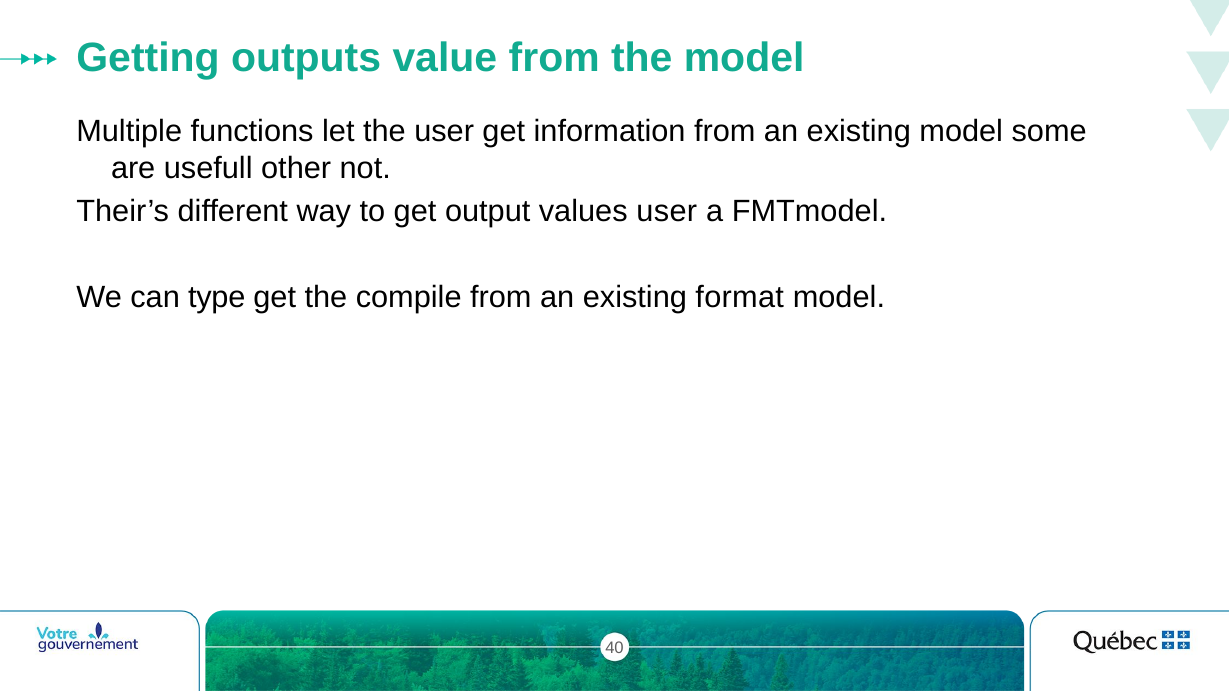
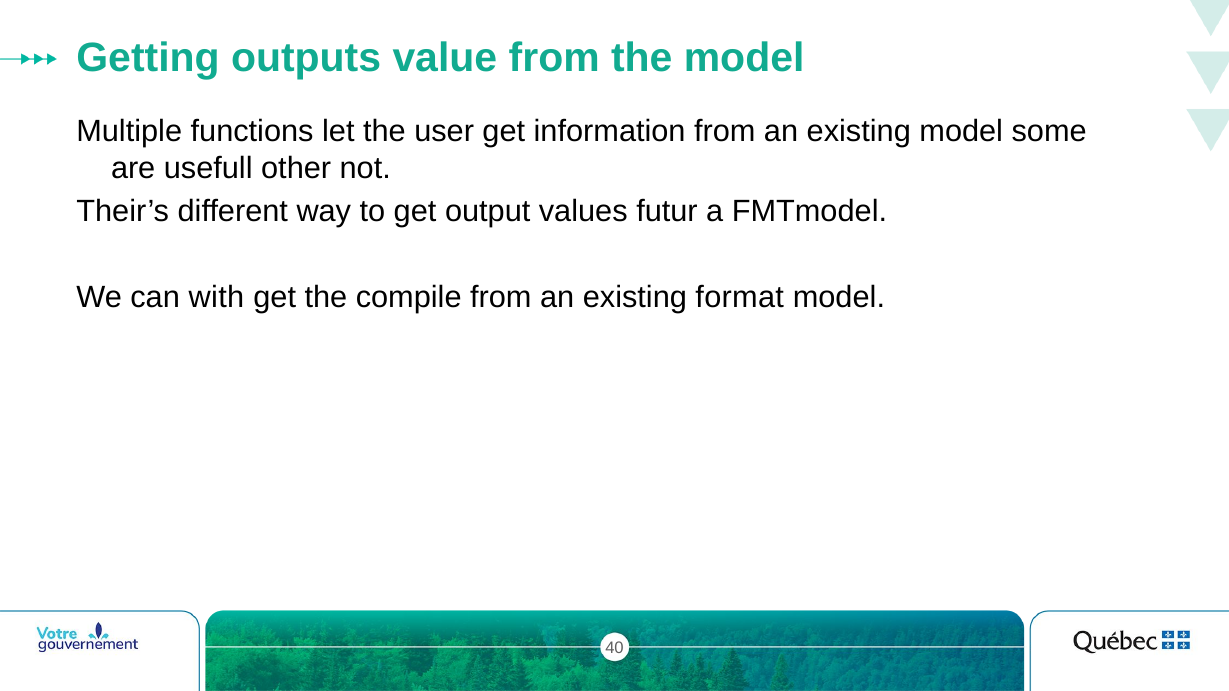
values user: user -> futur (667, 211)
type: type -> with (216, 297)
